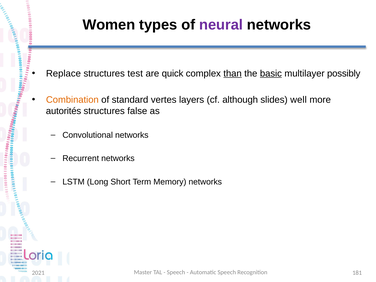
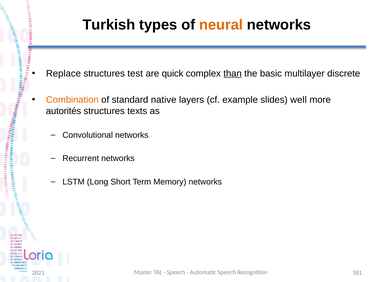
Women: Women -> Turkish (109, 25)
neural colour: purple -> orange (221, 25)
basic underline: present -> none (271, 74)
possibly: possibly -> discrete (344, 74)
vertes: vertes -> native (164, 100)
although: although -> example (240, 100)
false: false -> texts (137, 111)
